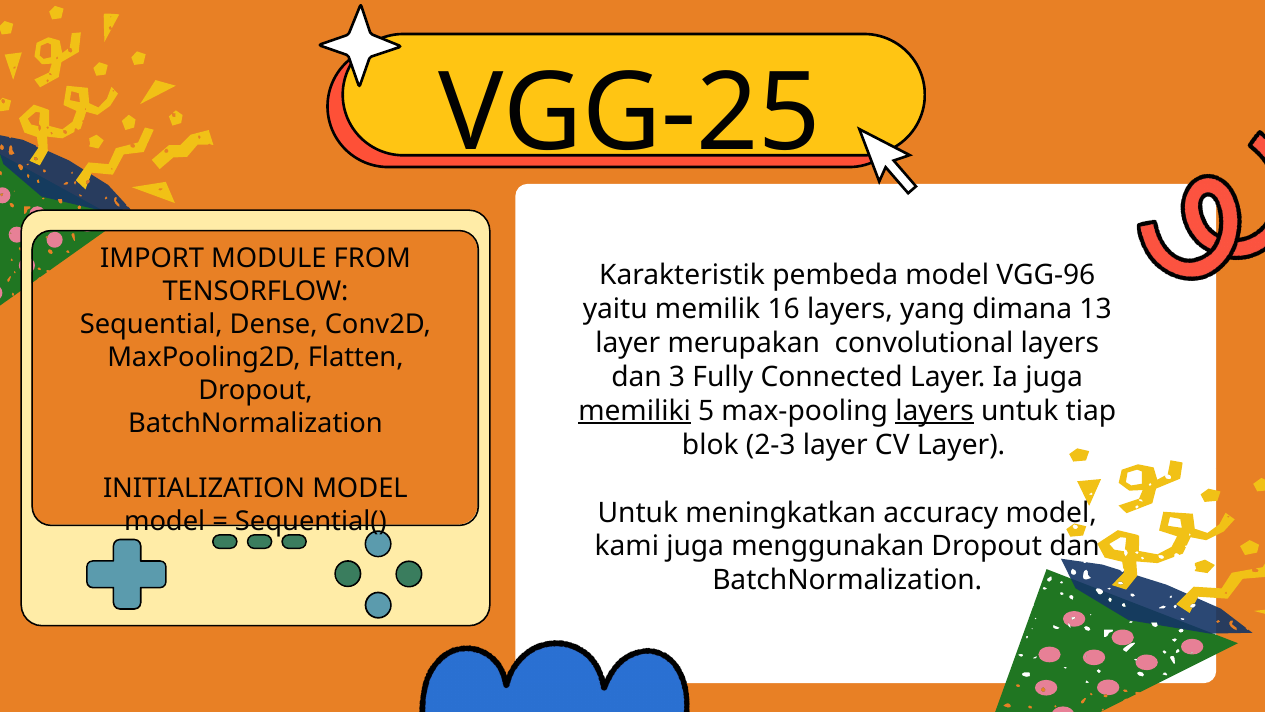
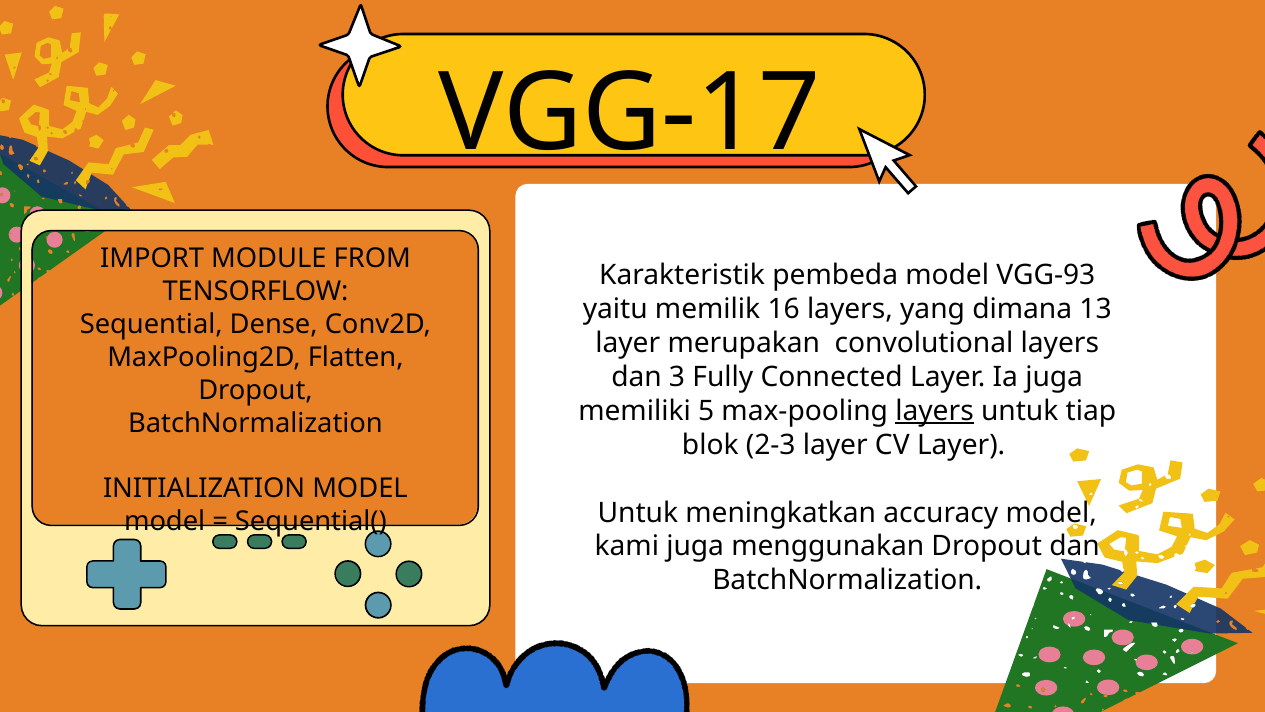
VGG-25: VGG-25 -> VGG-17 (629, 113)
VGG-96: VGG-96 -> VGG-93 (1046, 275)
memiliki underline: present -> none (635, 411)
